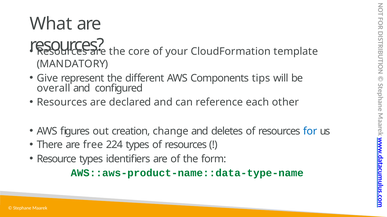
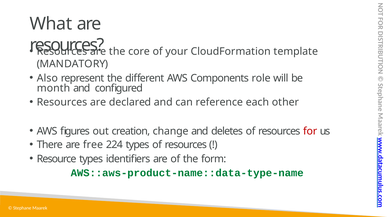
Give: Give -> Also (47, 78)
tips: tips -> role (261, 78)
overall: overall -> month (53, 88)
for colour: blue -> red (310, 132)
